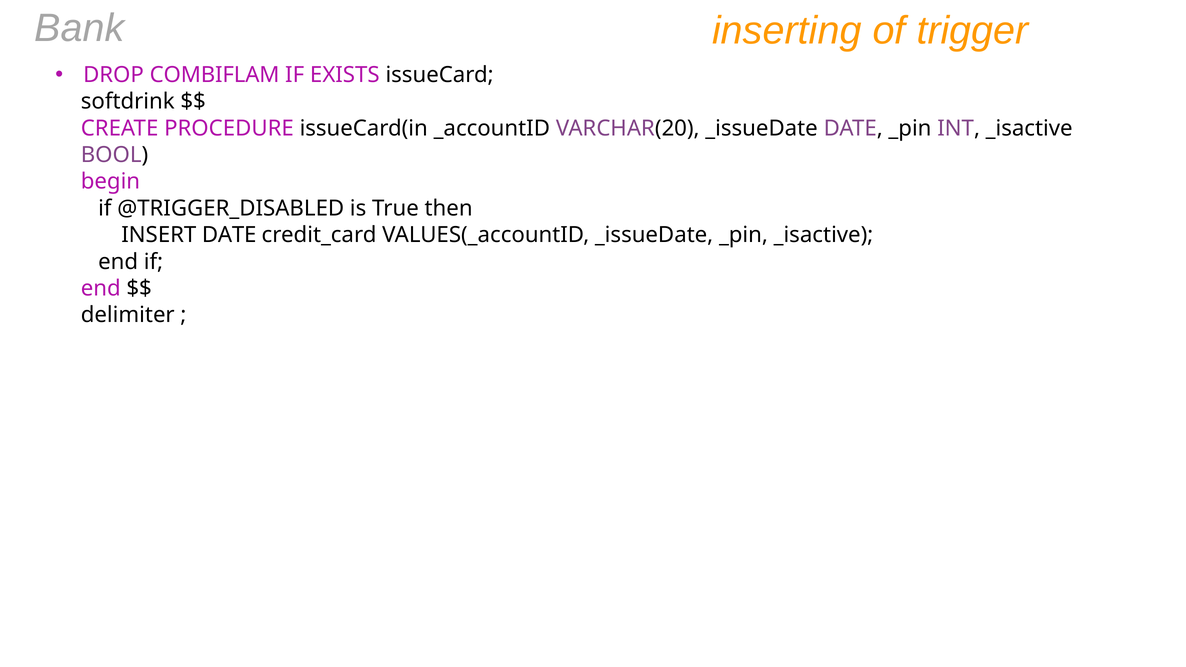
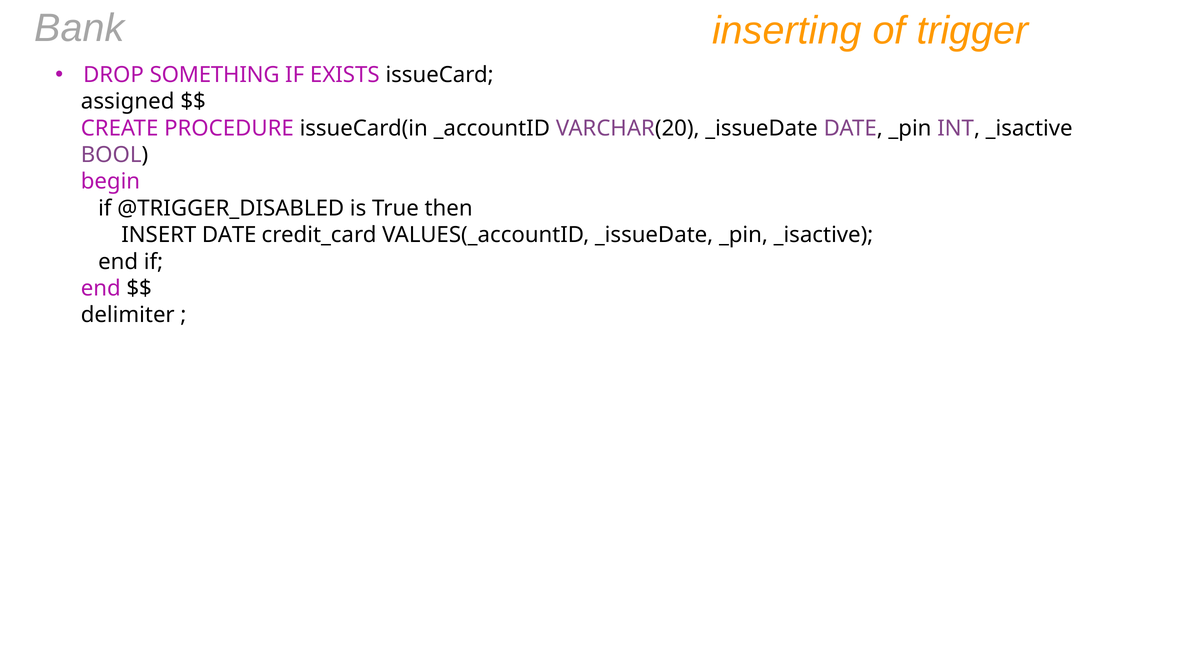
COMBIFLAM: COMBIFLAM -> SOMETHING (215, 75)
softdrink: softdrink -> assigned (128, 102)
